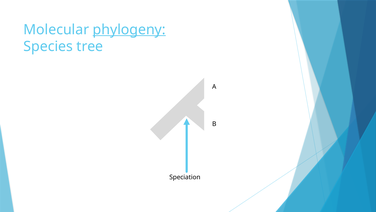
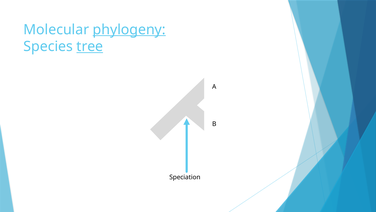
tree underline: none -> present (90, 46)
